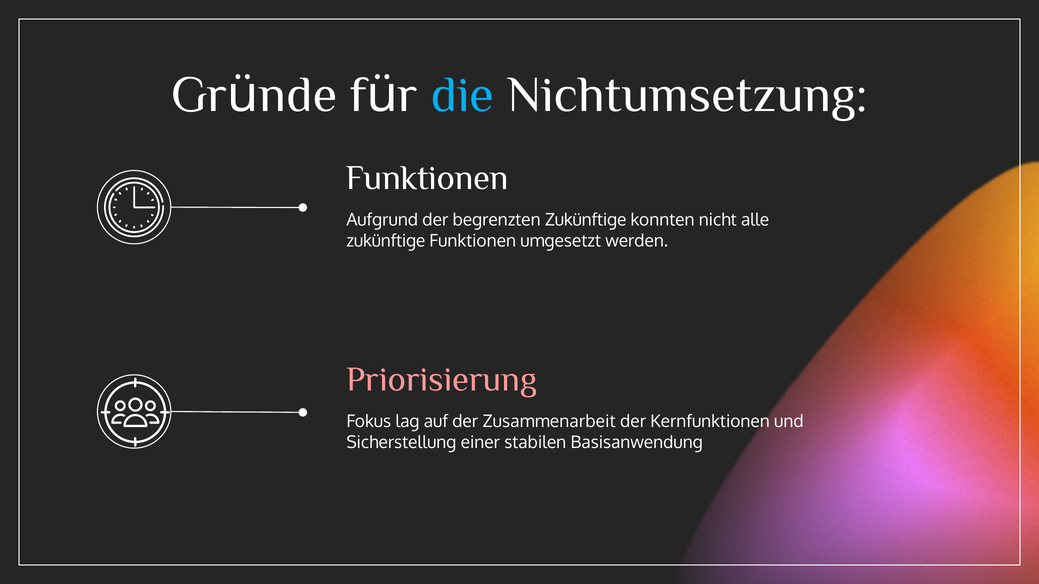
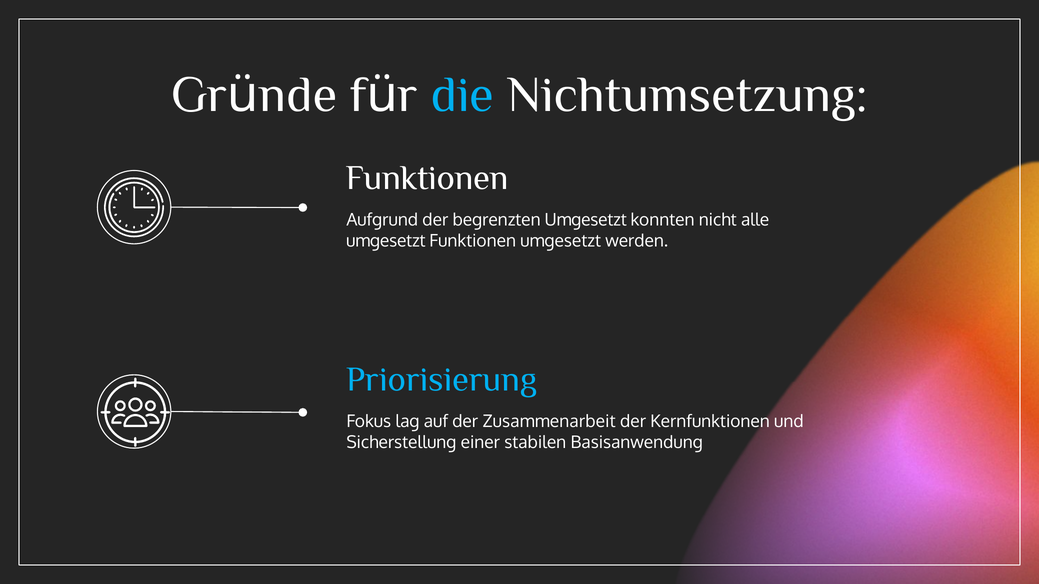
begrenzten Zukünftige: Zukünftige -> Umgesetzt (586, 220)
zukünftige: zukünftige -> umgesetzt (386, 241)
Priorisierung colour: pink -> light blue (442, 380)
